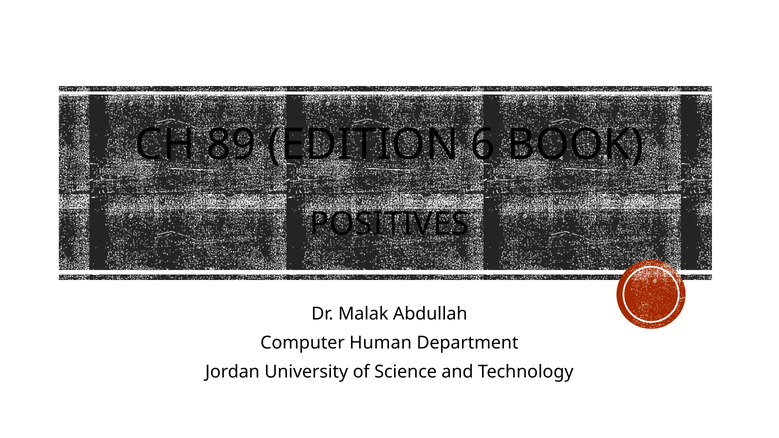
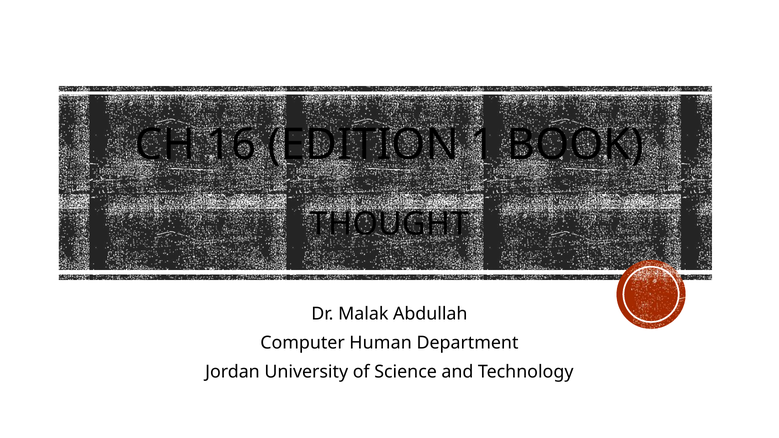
89: 89 -> 16 (231, 145)
6: 6 -> 1 (483, 145)
POSITIVES: POSITIVES -> THOUGHT (389, 224)
